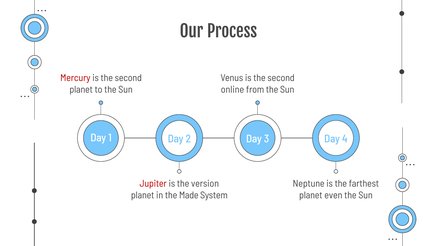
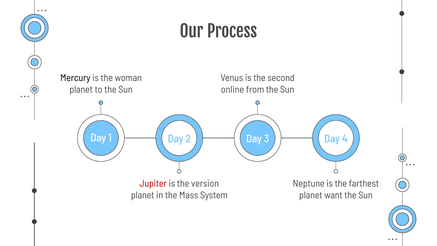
Mercury colour: red -> black (75, 78)
second: second -> woman (128, 78)
Made: Made -> Mass (189, 195)
even: even -> want (333, 195)
